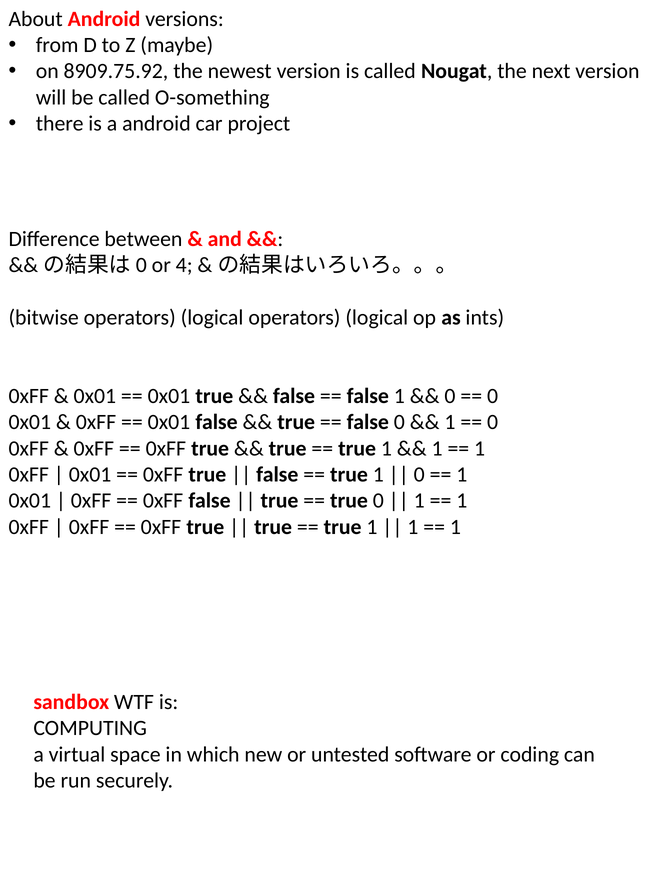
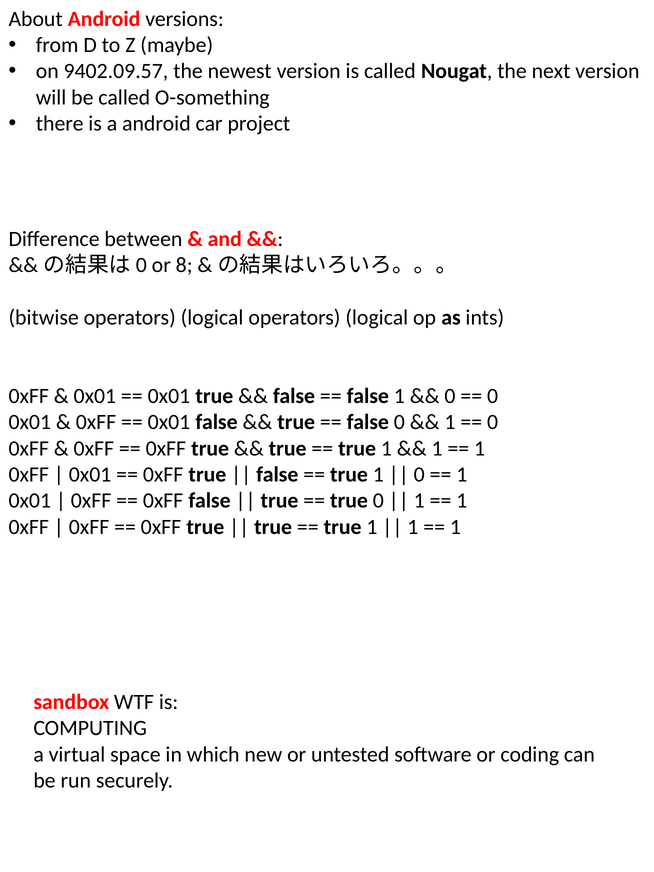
8909.75.92: 8909.75.92 -> 9402.09.57 (116, 71)
4: 4 -> 8 (184, 265)
